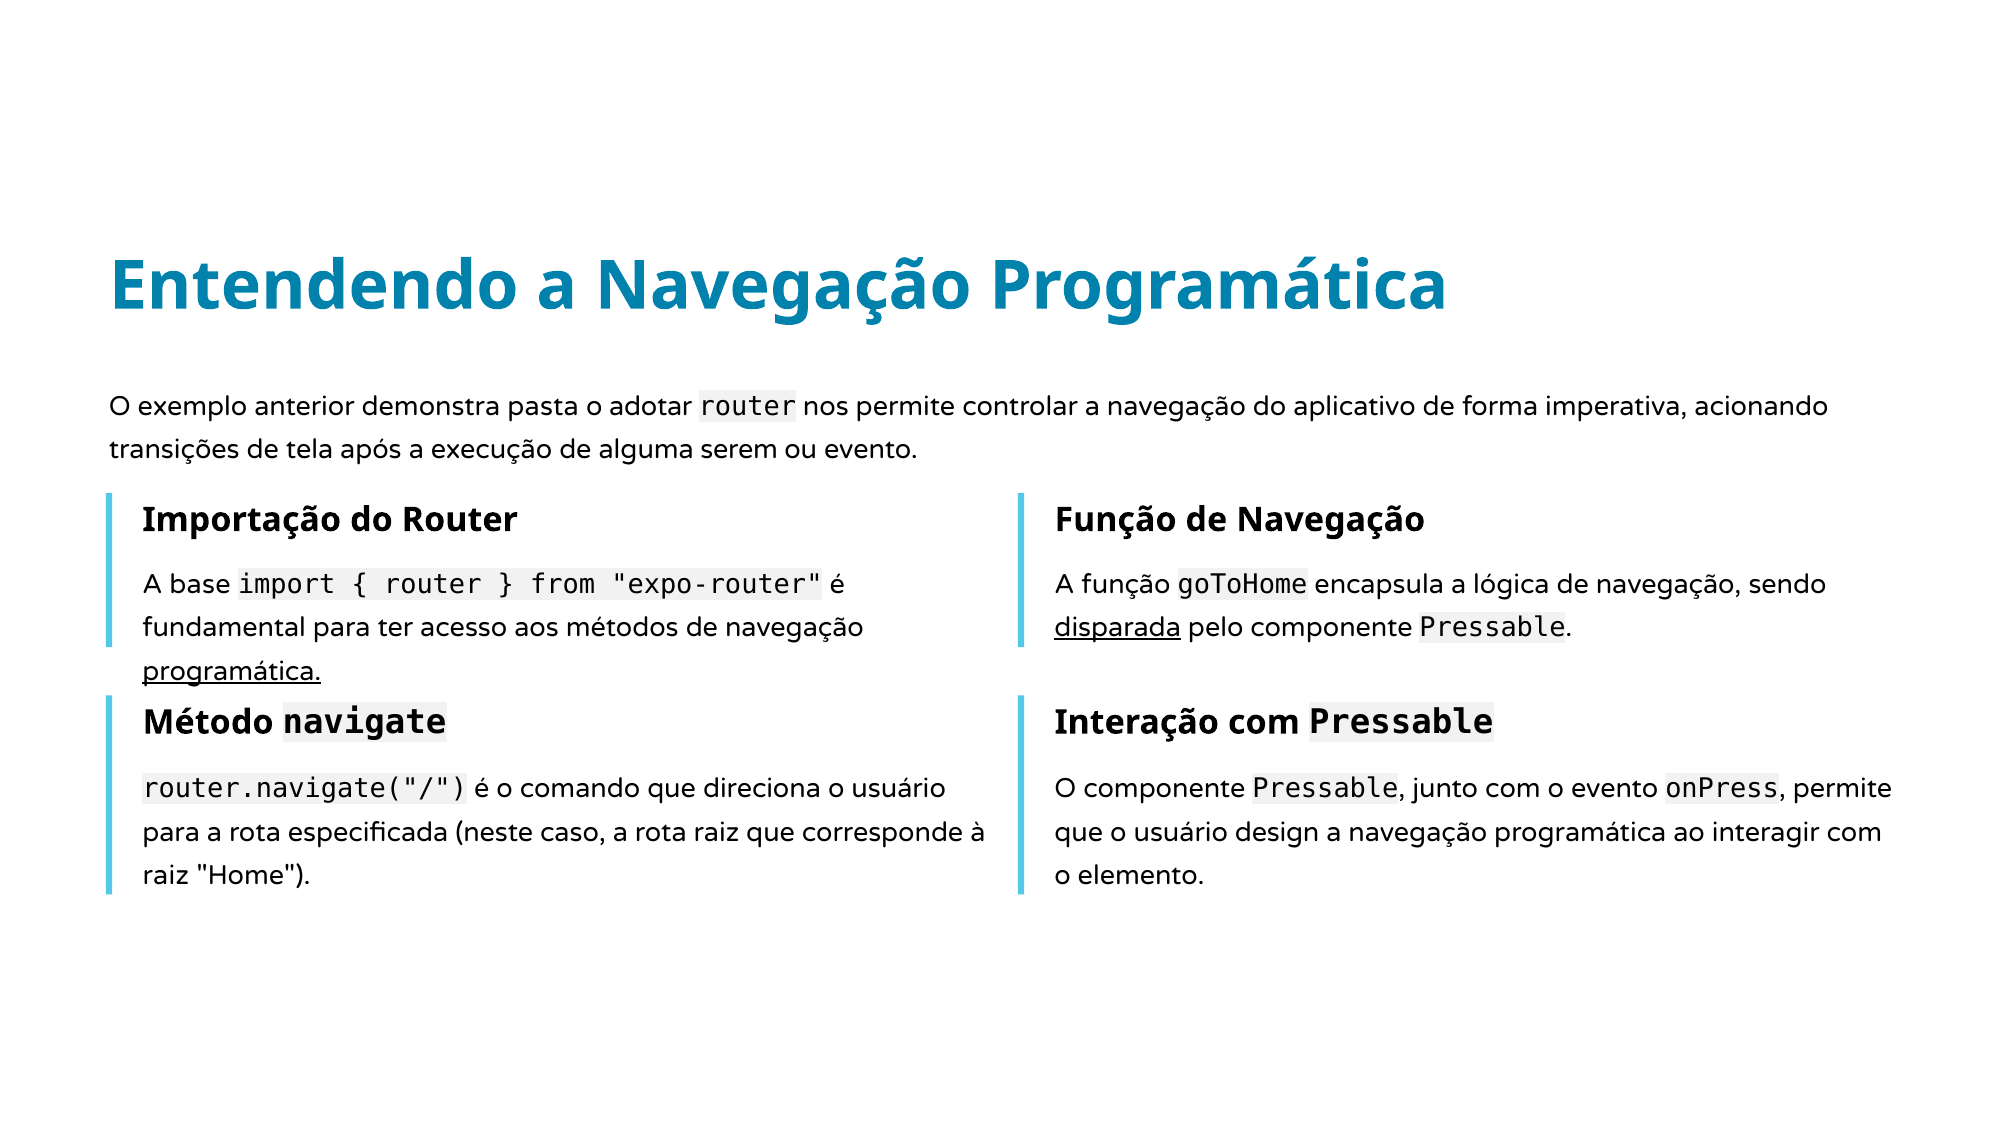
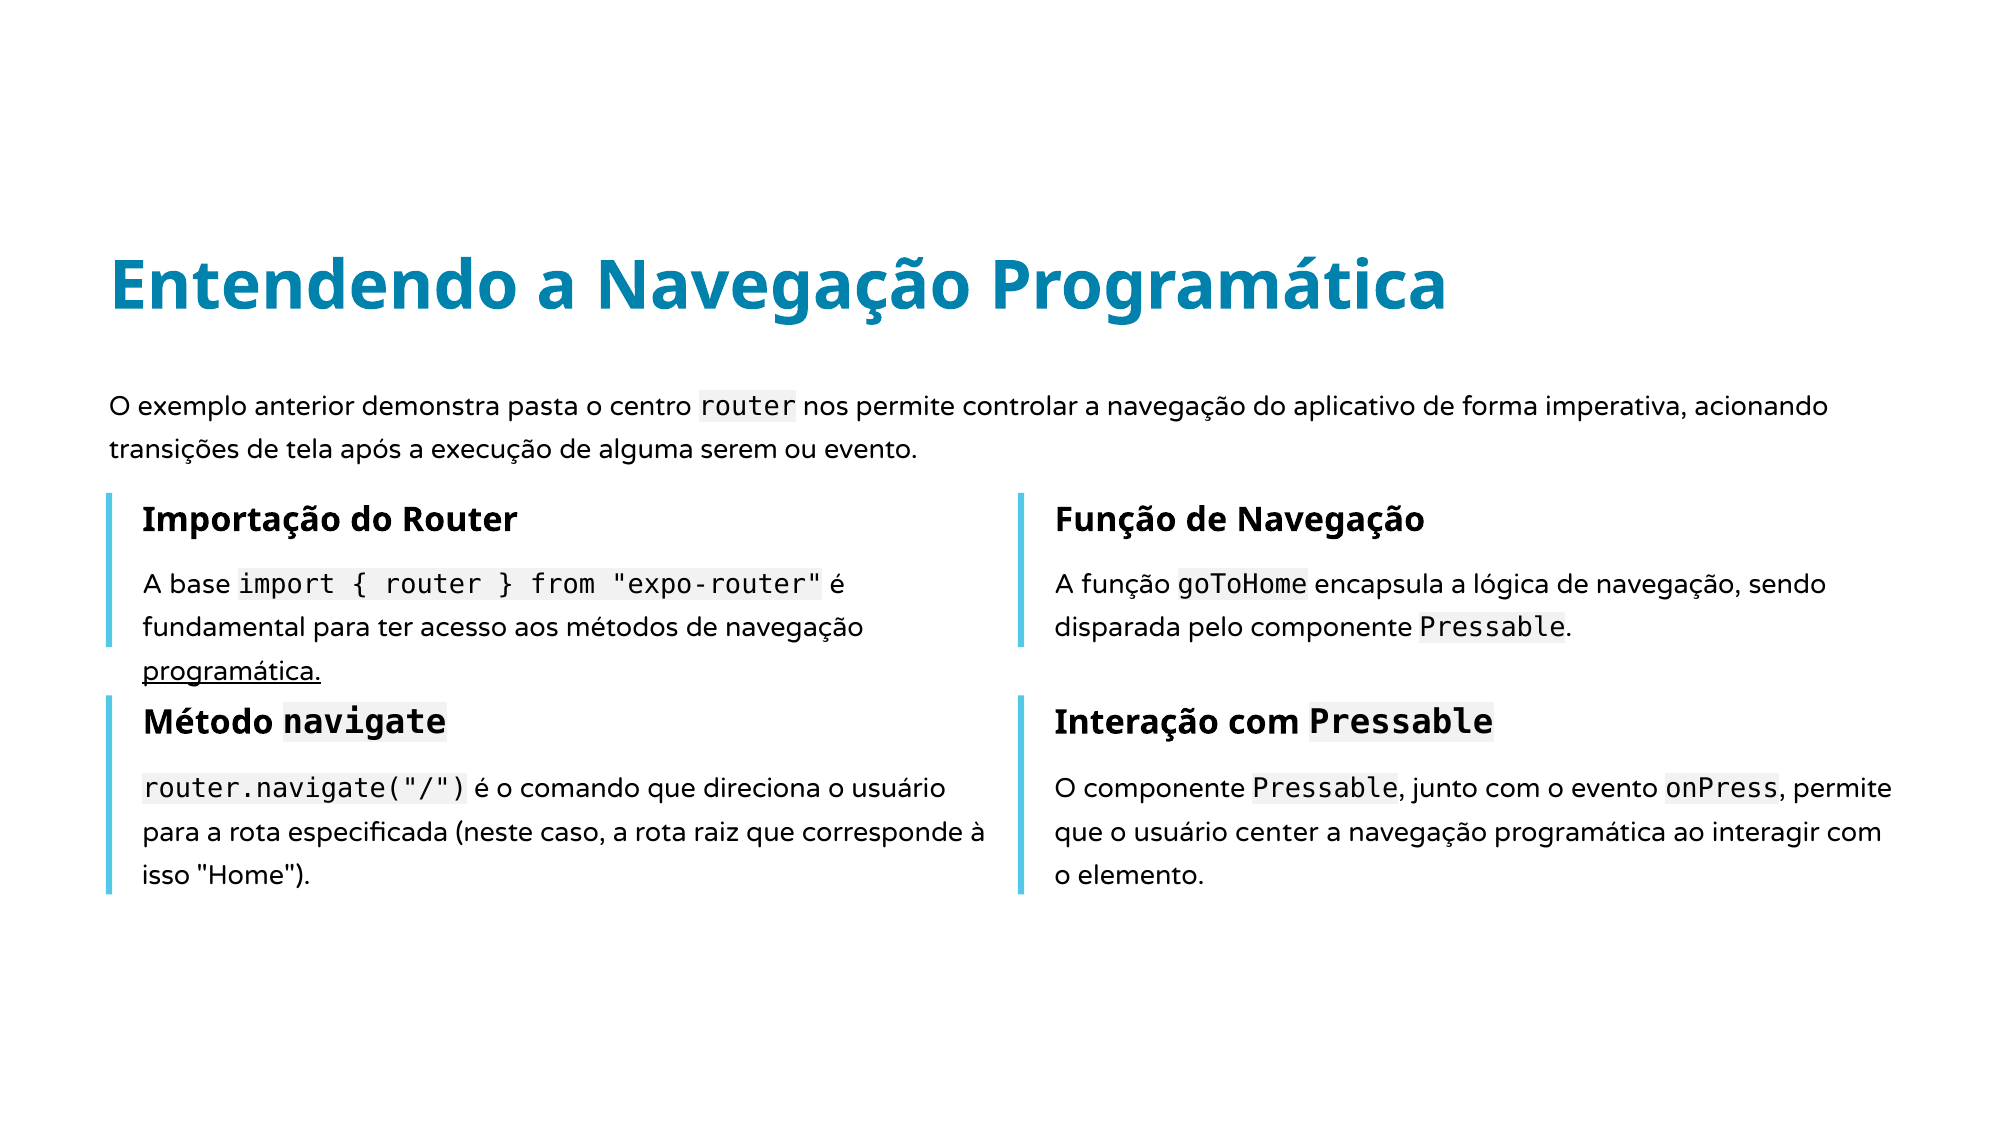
adotar: adotar -> centro (651, 407)
disparada underline: present -> none (1118, 628)
design: design -> center (1277, 833)
raiz: raiz -> isso (166, 876)
